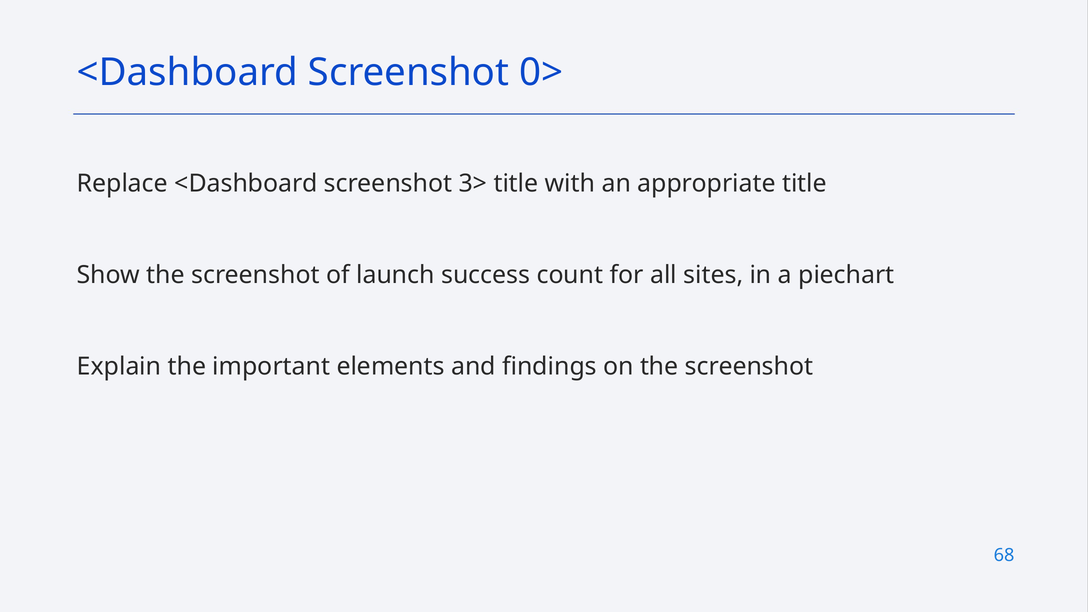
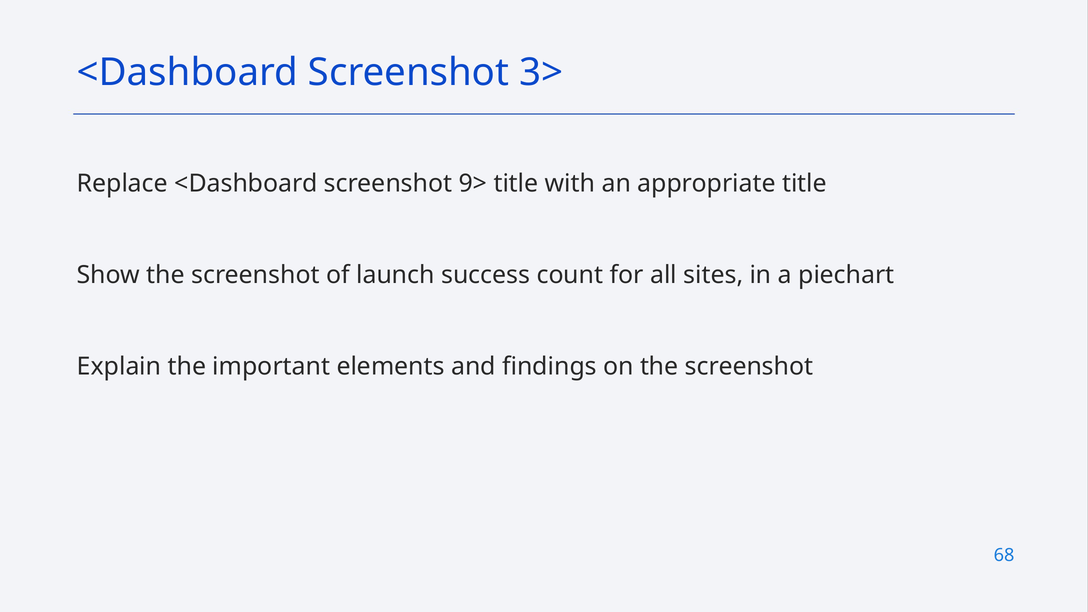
0>: 0> -> 3> (541, 73)
3>: 3> -> 9> (473, 184)
